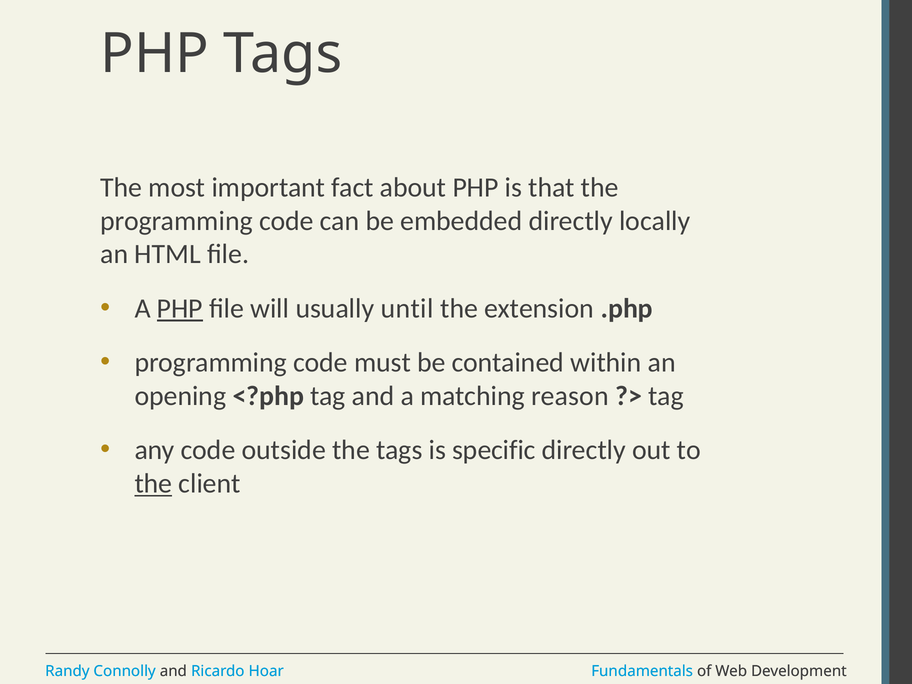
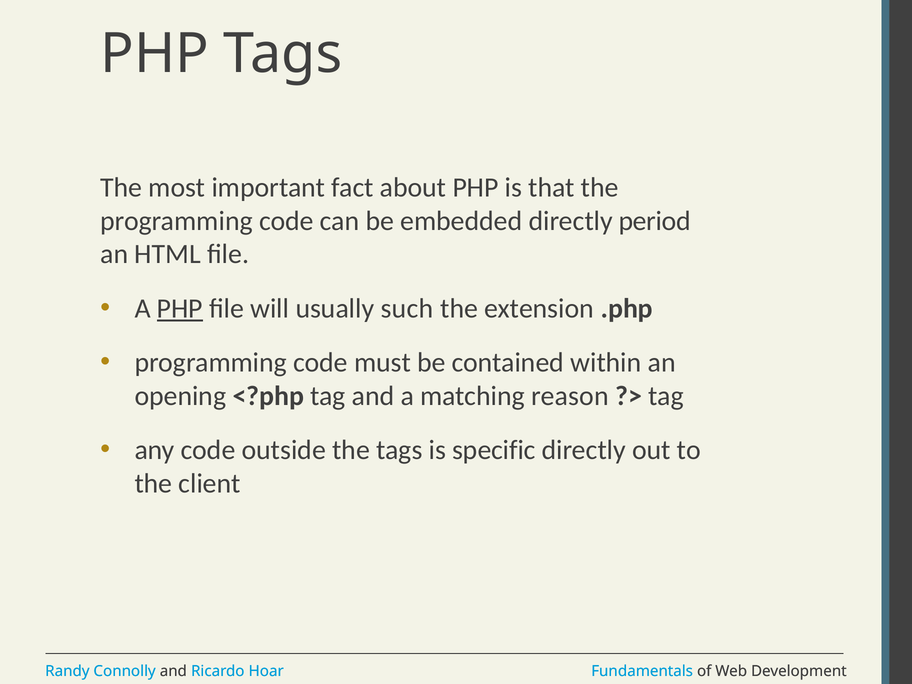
locally: locally -> period (655, 221)
until: until -> such (407, 308)
the underline: present -> none (153, 484)
